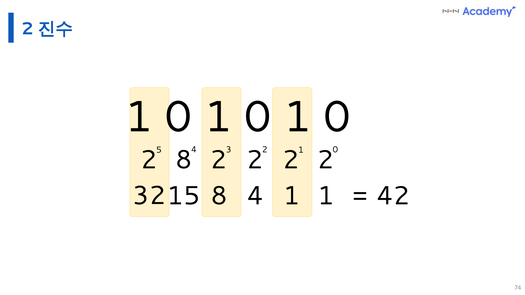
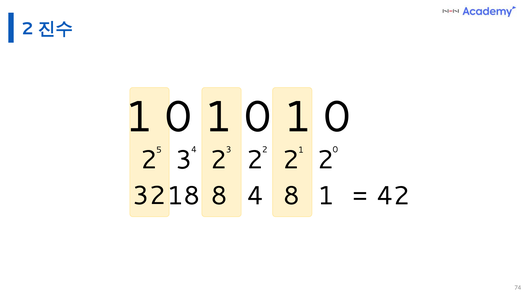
5 8: 8 -> 3 (184, 160)
15: 15 -> 18 (184, 196)
4 1: 1 -> 8 (291, 196)
